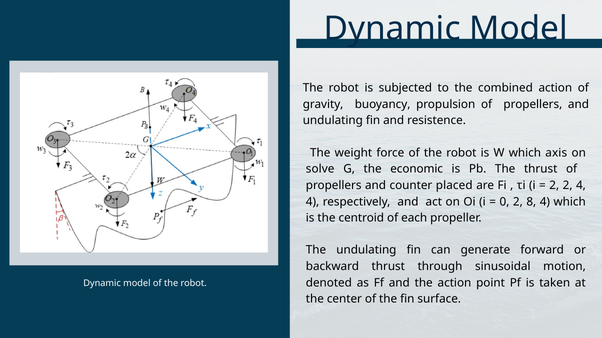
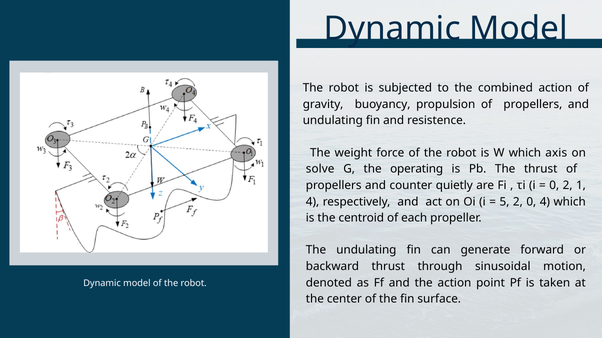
economic: economic -> operating (417, 169)
placed: placed -> quietly (454, 186)
2: 2 -> 0 (554, 186)
2 4: 4 -> 1 (581, 186)
0: 0 -> 5 (505, 202)
2 8: 8 -> 0 (531, 202)
